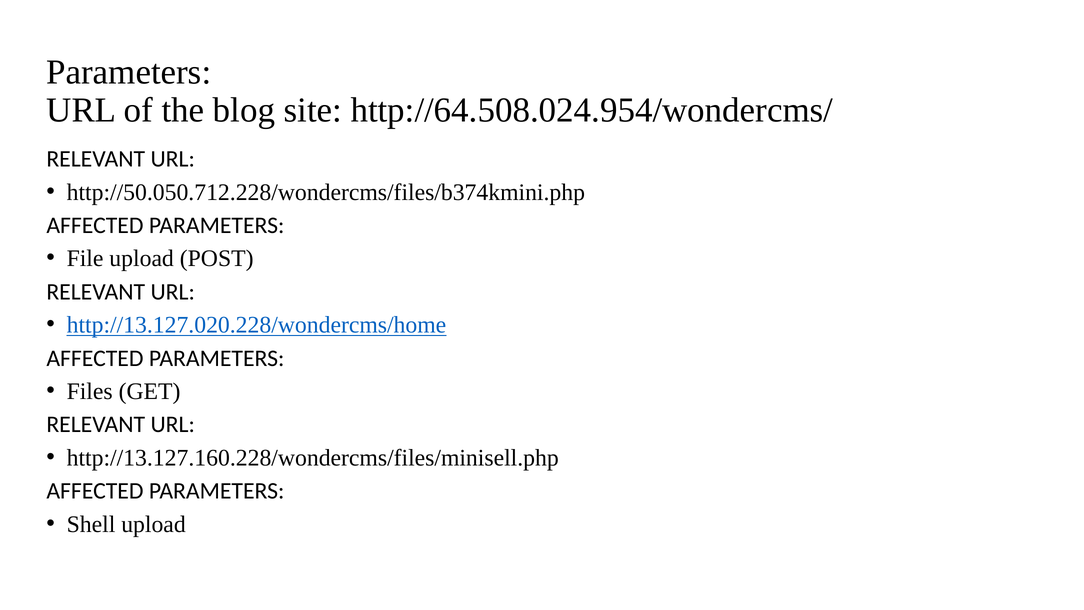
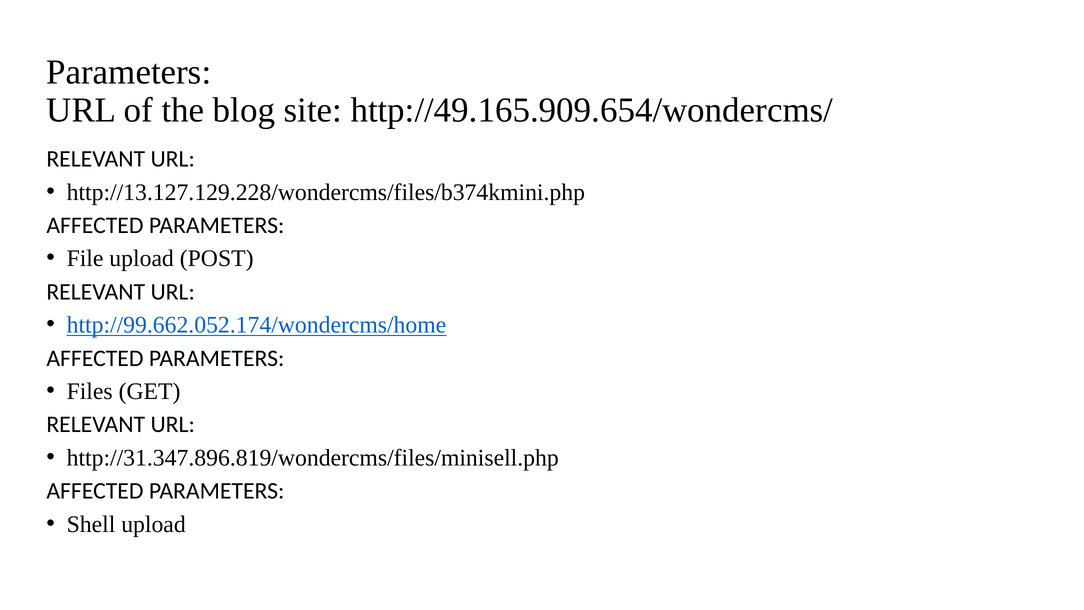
http://64.508.024.954/wondercms/: http://64.508.024.954/wondercms/ -> http://49.165.909.654/wondercms/ (592, 110)
http://50.050.712.228/wondercms/files/b374kmini.php: http://50.050.712.228/wondercms/files/b374kmini.php -> http://13.127.129.228/wondercms/files/b374kmini.php (326, 192)
http://13.127.020.228/wondercms/home: http://13.127.020.228/wondercms/home -> http://99.662.052.174/wondercms/home (256, 325)
http://13.127.160.228/wondercms/files/minisell.php: http://13.127.160.228/wondercms/files/minisell.php -> http://31.347.896.819/wondercms/files/minisell.php (313, 458)
